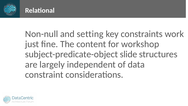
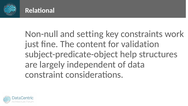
workshop: workshop -> validation (140, 44)
slide: slide -> help (128, 54)
